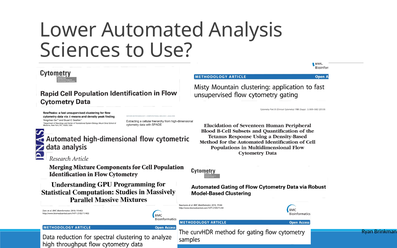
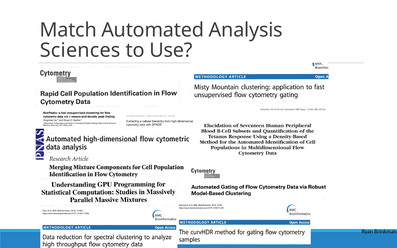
Lower: Lower -> Match (68, 30)
